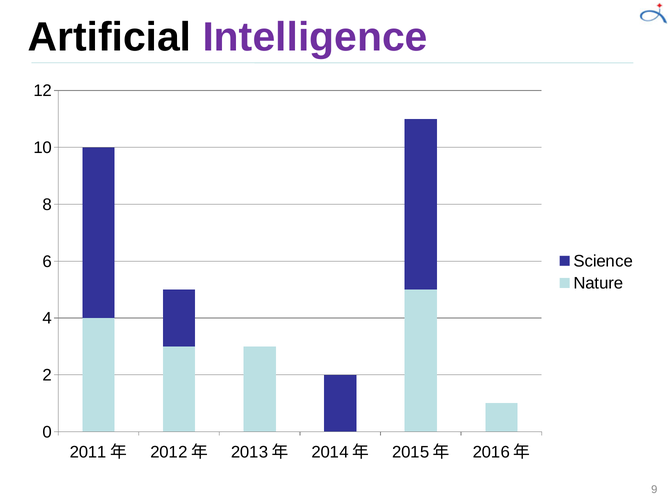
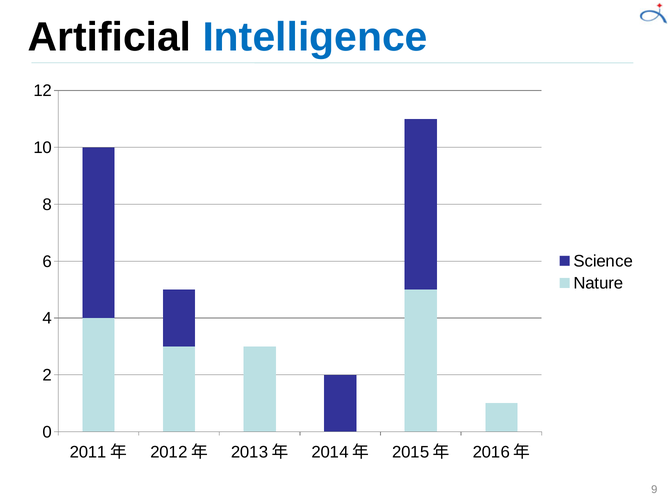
Intelligence colour: purple -> blue (315, 37)
